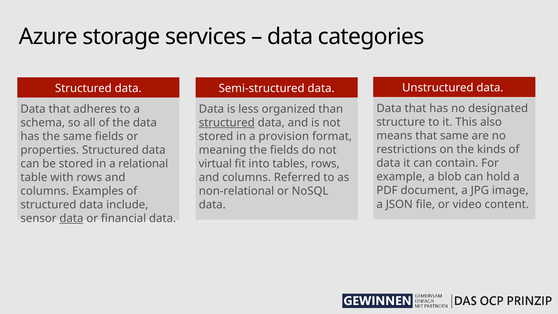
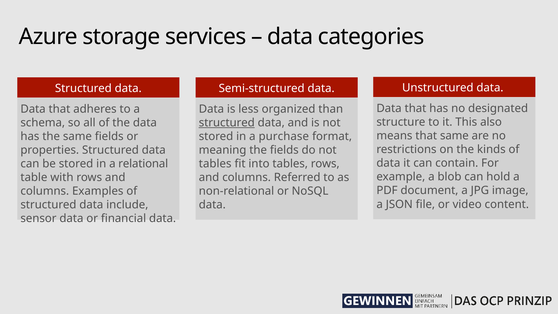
provision: provision -> purchase (284, 136)
virtual: virtual -> tables (215, 164)
data underline: present -> none (71, 218)
